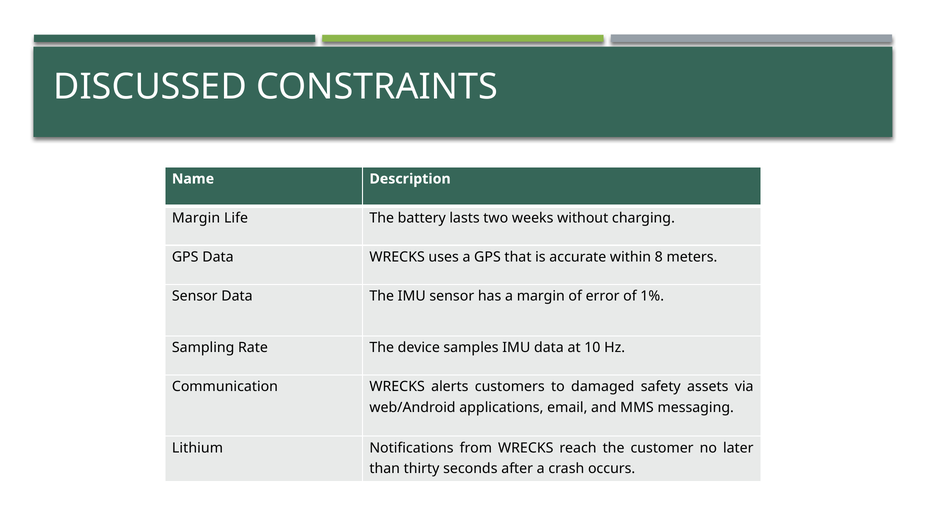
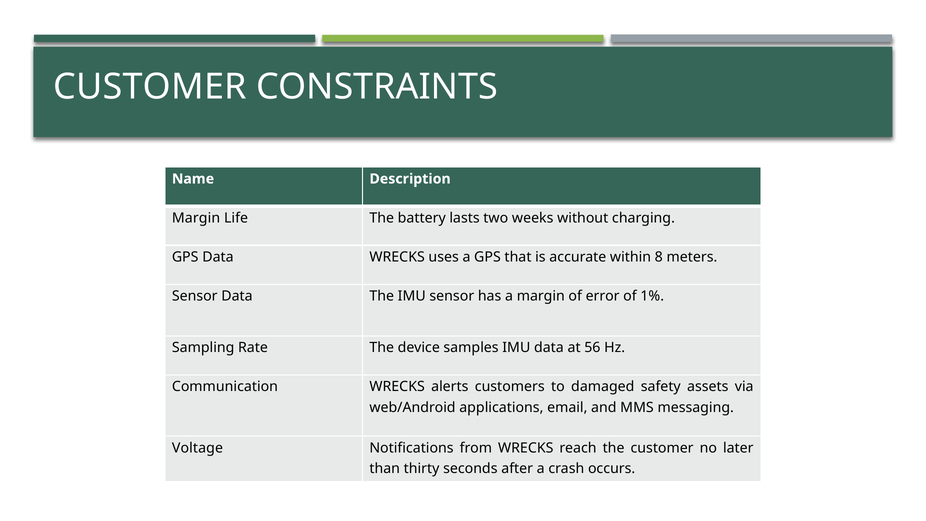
DISCUSSED: DISCUSSED -> CUSTOMER (150, 87)
10: 10 -> 56 (592, 348)
Lithium: Lithium -> Voltage (197, 448)
